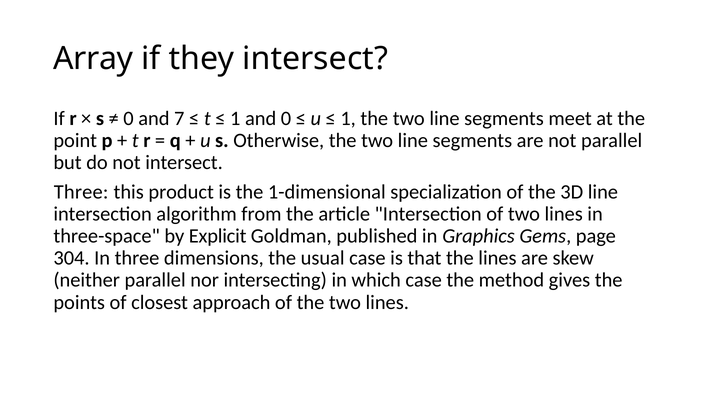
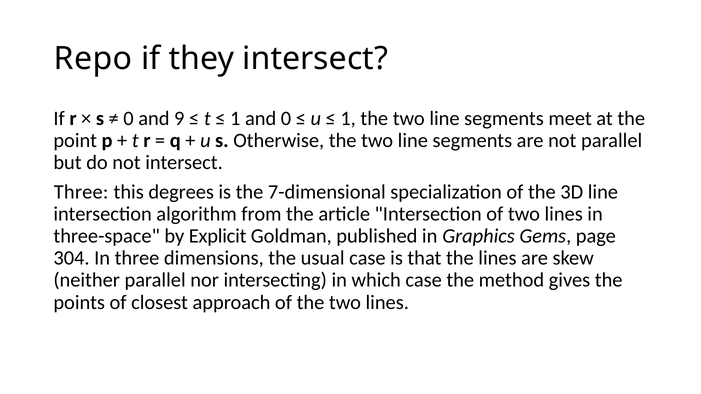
Array: Array -> Repo (93, 59)
7: 7 -> 9 (179, 119)
product: product -> degrees (181, 192)
1-dimensional: 1-dimensional -> 7-dimensional (327, 192)
